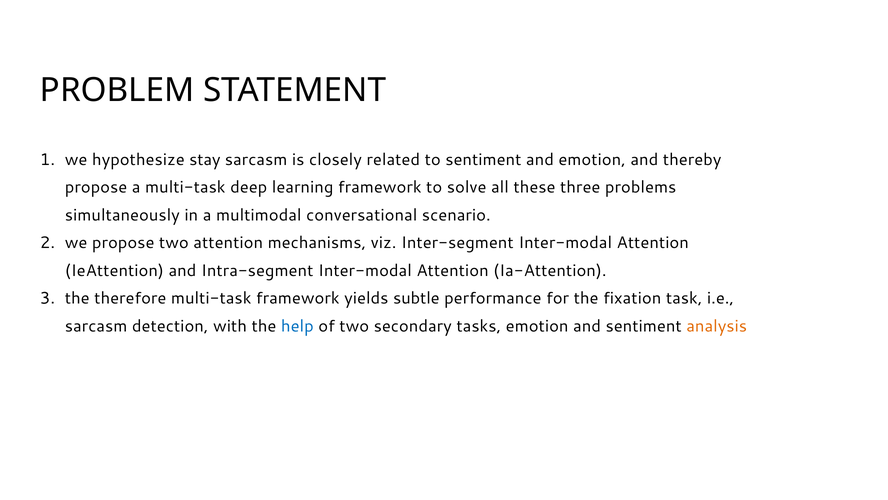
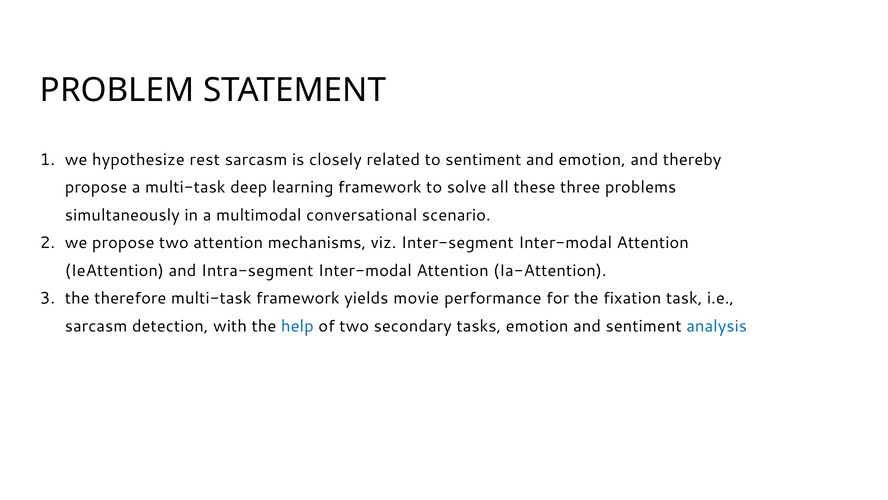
stay: stay -> rest (205, 159)
subtle: subtle -> movie (416, 298)
analysis colour: orange -> blue (717, 326)
